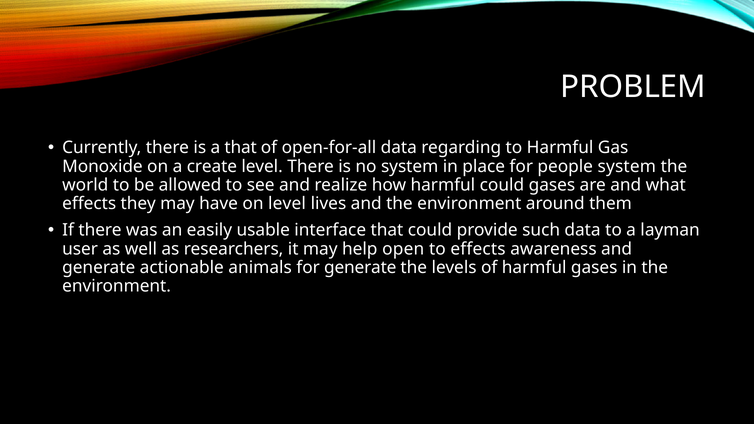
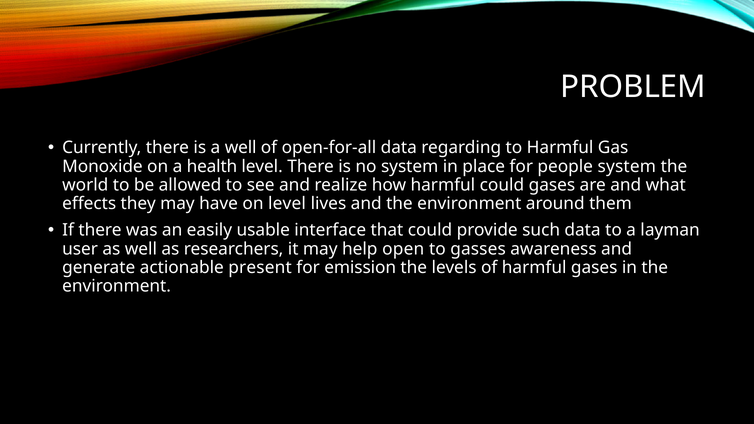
a that: that -> well (241, 148)
create: create -> health (212, 166)
to effects: effects -> gasses (478, 249)
animals: animals -> present (260, 268)
for generate: generate -> emission (360, 268)
